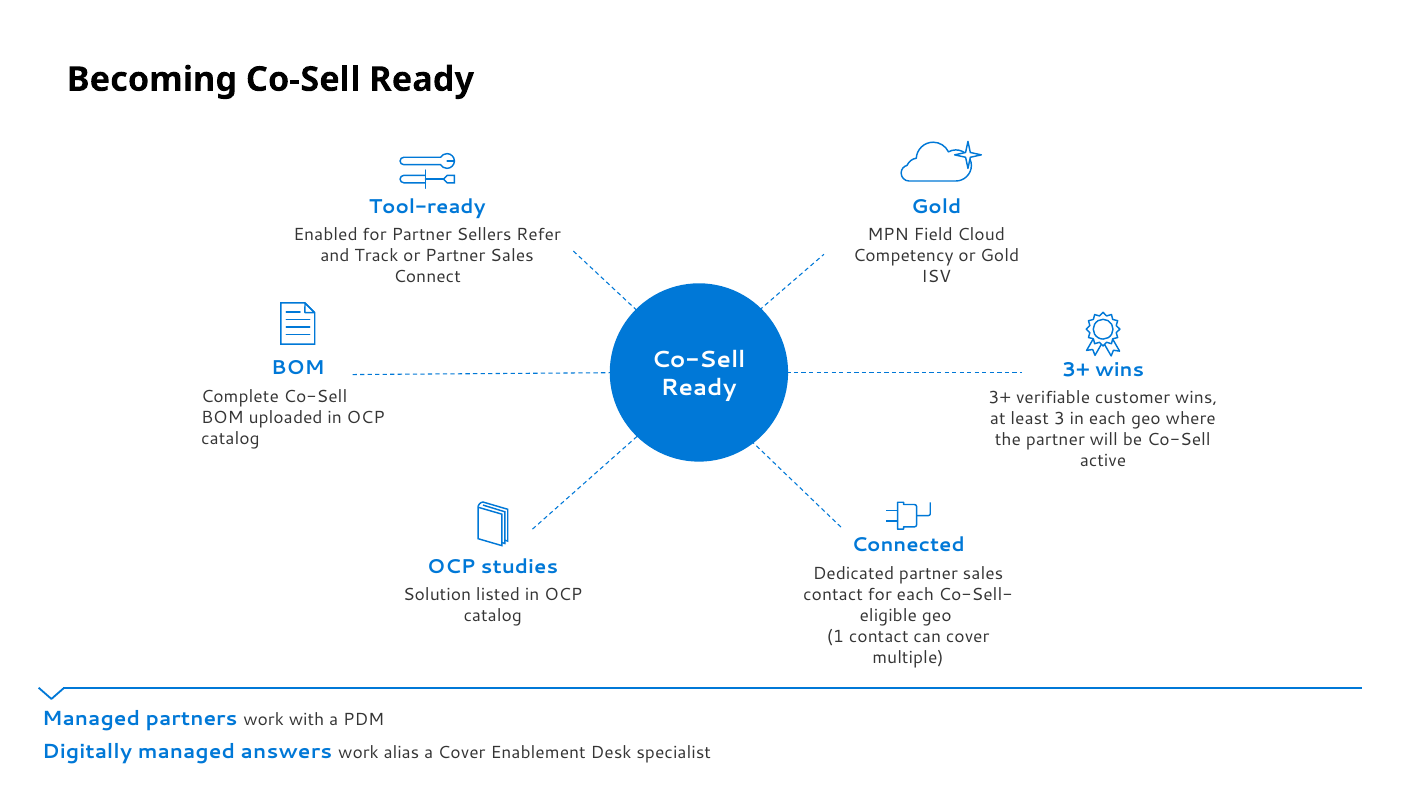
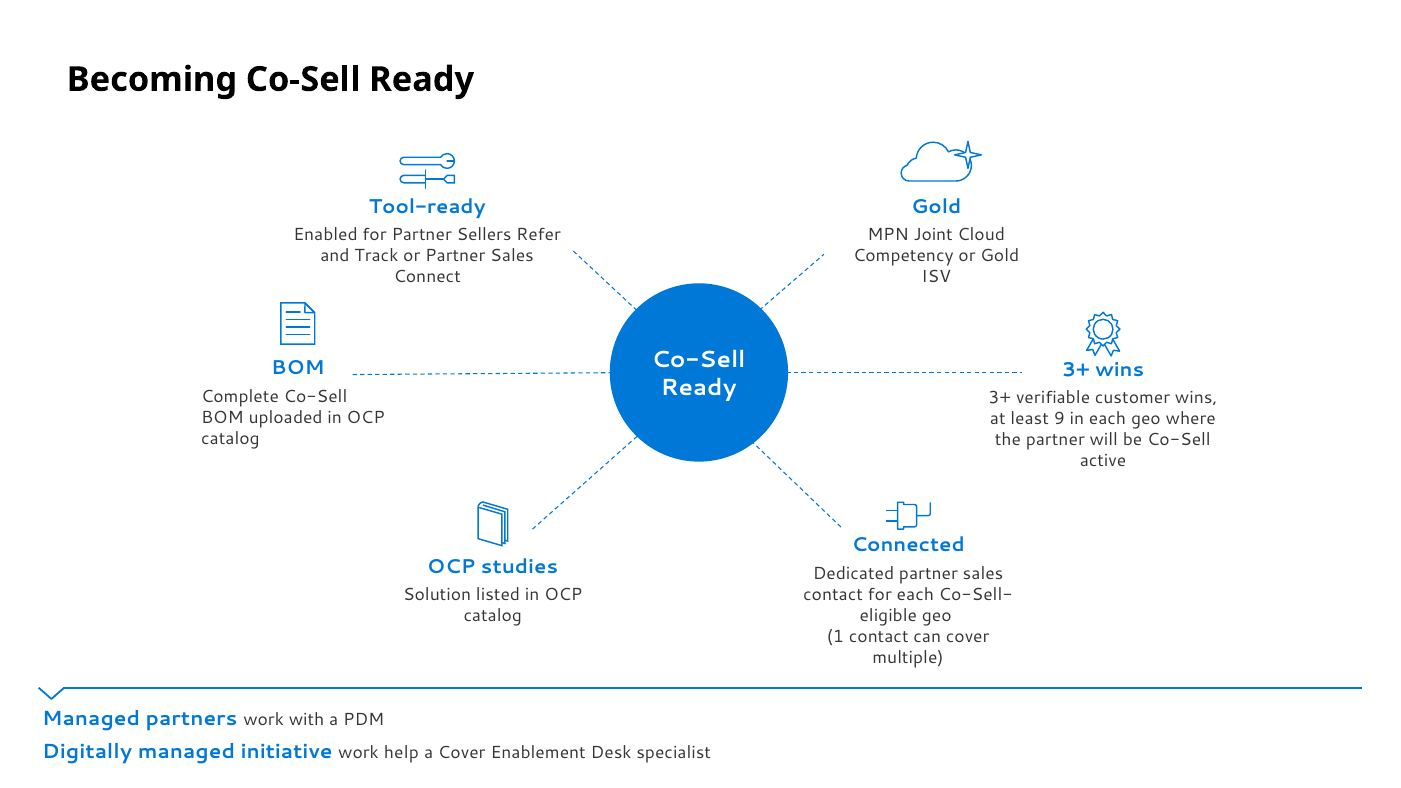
Field: Field -> Joint (933, 235)
3: 3 -> 9 (1059, 419)
answers: answers -> initiative (287, 752)
alias: alias -> help (401, 753)
